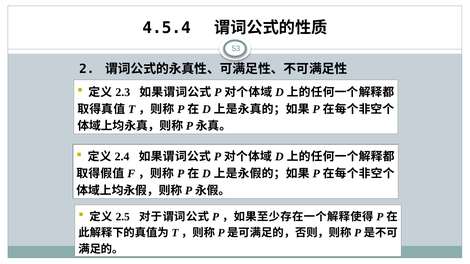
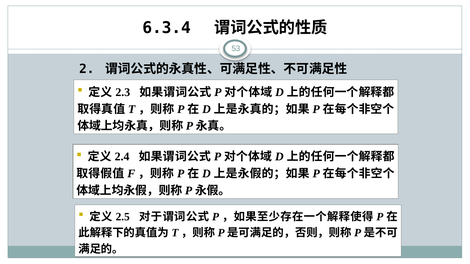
4.5.4: 4.5.4 -> 6.3.4 (167, 28)
